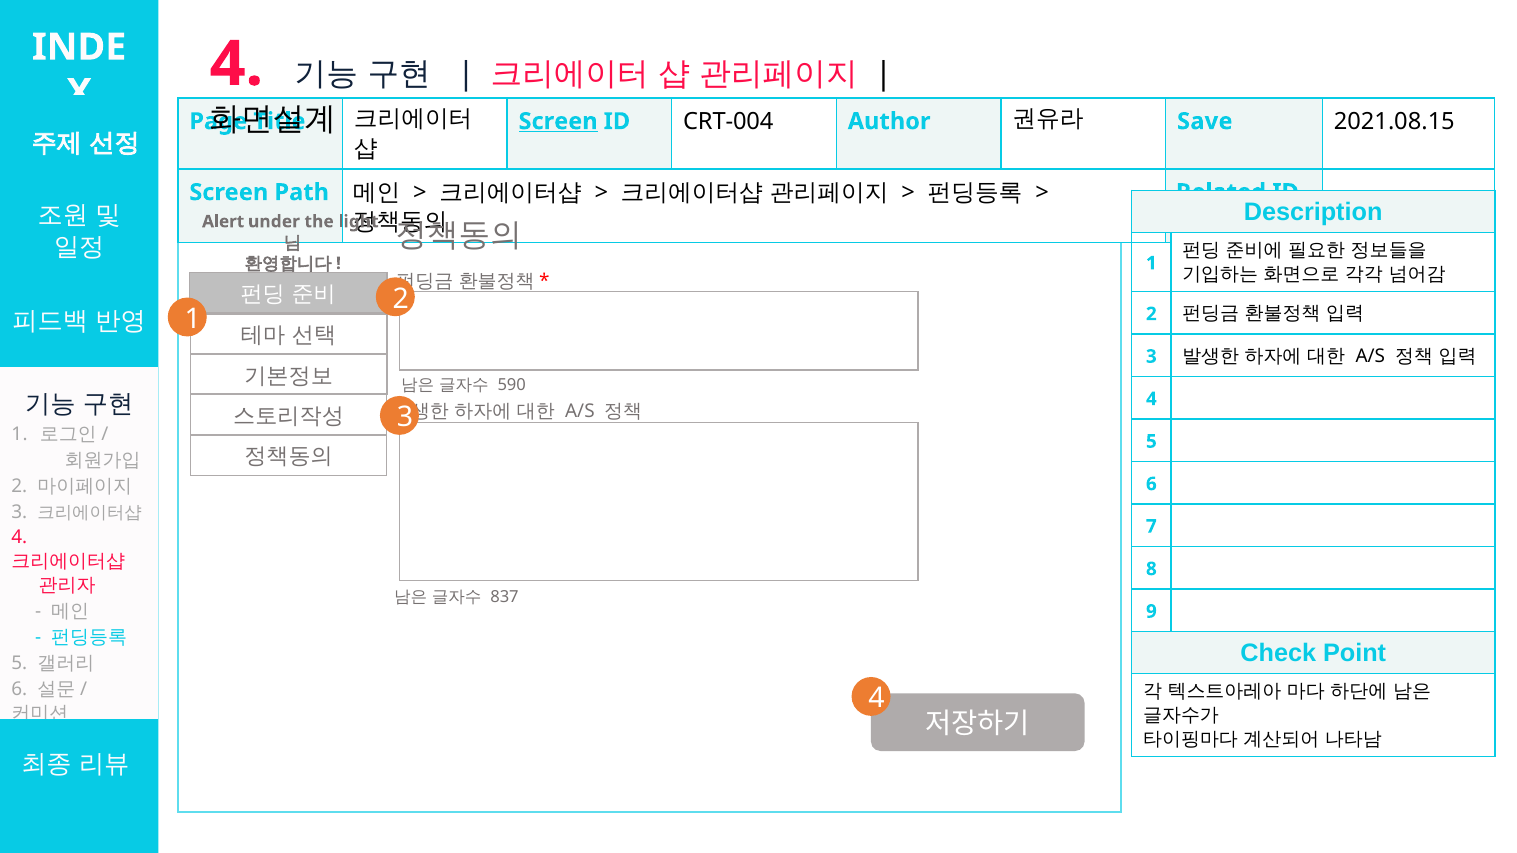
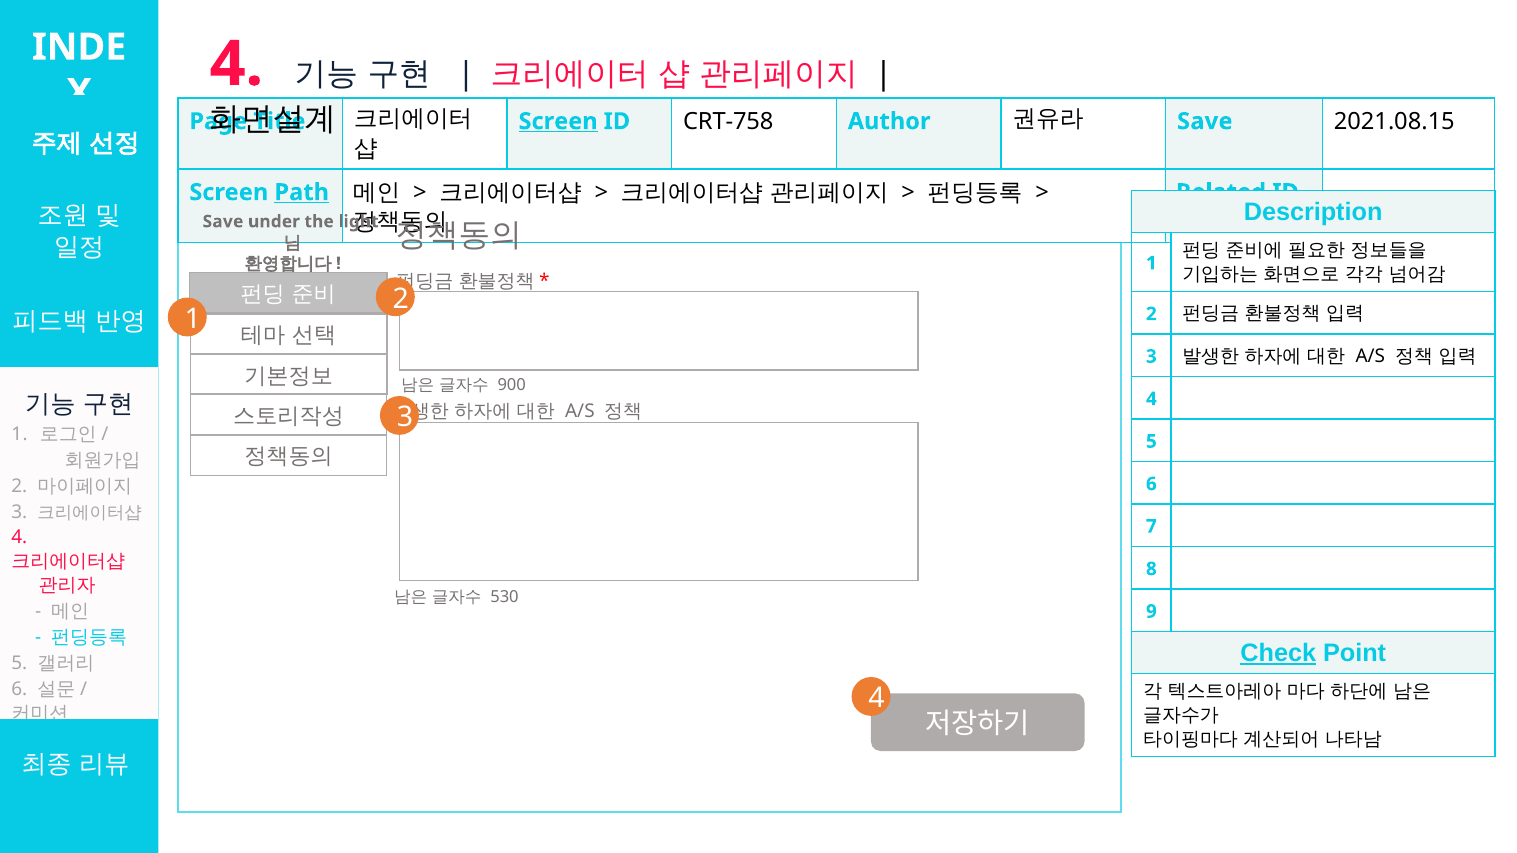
CRT-004: CRT-004 -> CRT-758 (728, 121)
Path underline: none -> present (302, 192)
Alert: Alert -> Save (223, 222)
590: 590 -> 900 (512, 385)
837: 837 -> 530 (504, 598)
Check underline: none -> present (1278, 653)
